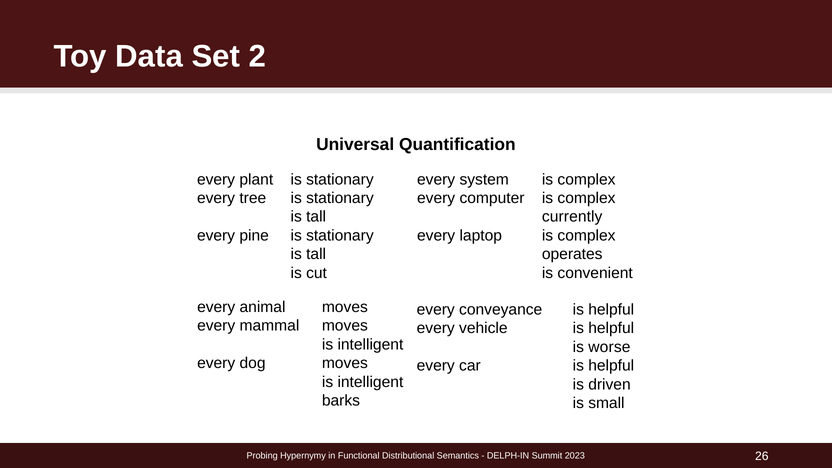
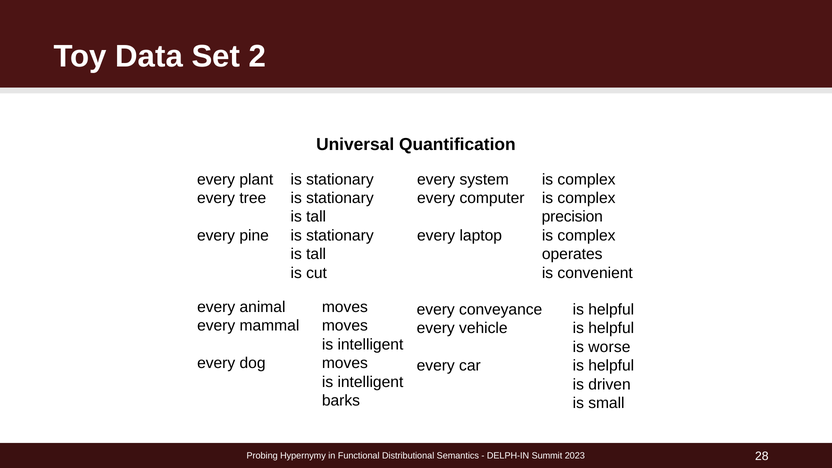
currently: currently -> precision (572, 217)
26: 26 -> 28 (762, 456)
